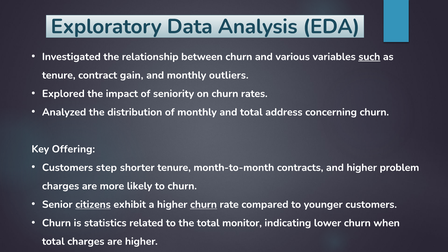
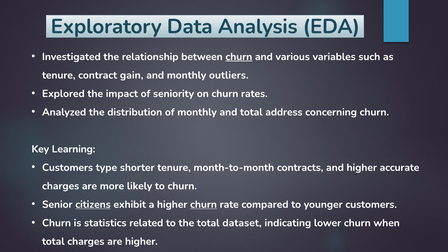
churn underline: none -> present (239, 57)
such underline: present -> none (369, 57)
Offering: Offering -> Learning (73, 149)
step: step -> type (106, 167)
problem: problem -> accurate (399, 167)
monitor: monitor -> dataset (242, 223)
